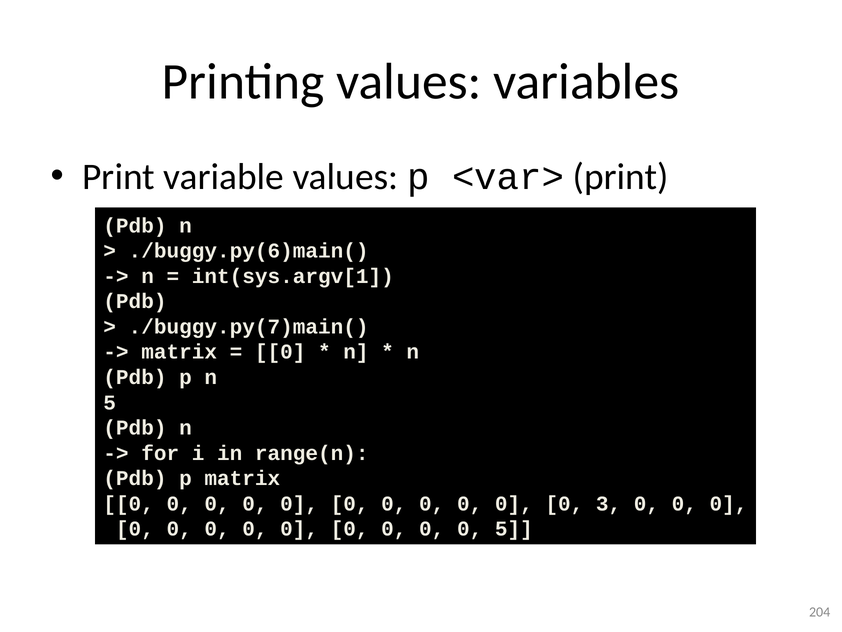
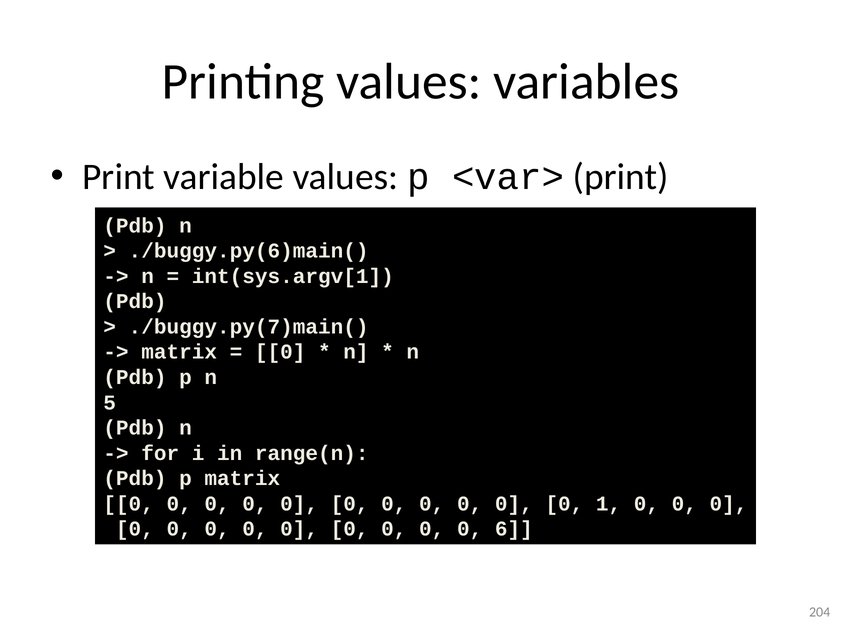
3: 3 -> 1 (609, 503)
0 5: 5 -> 6 (514, 529)
